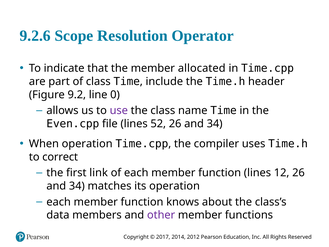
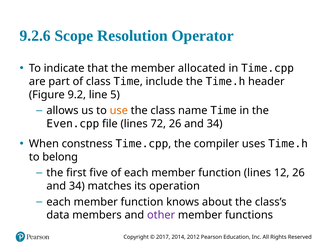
0: 0 -> 5 (115, 95)
use colour: purple -> orange (119, 110)
52: 52 -> 72 (158, 124)
When operation: operation -> constness (87, 144)
correct: correct -> belong (60, 157)
link: link -> five (99, 173)
